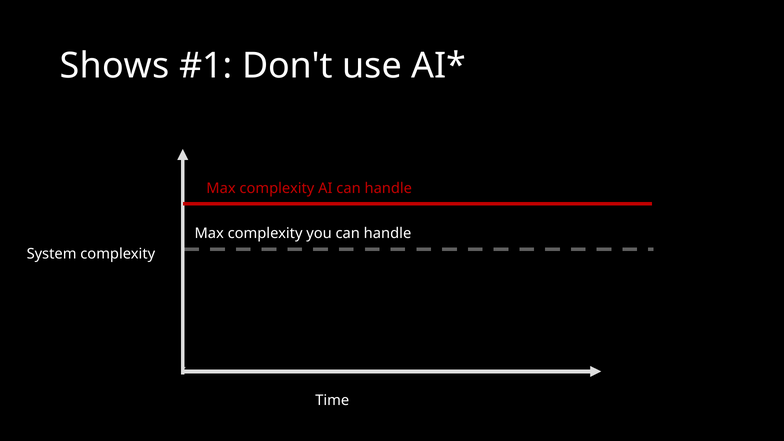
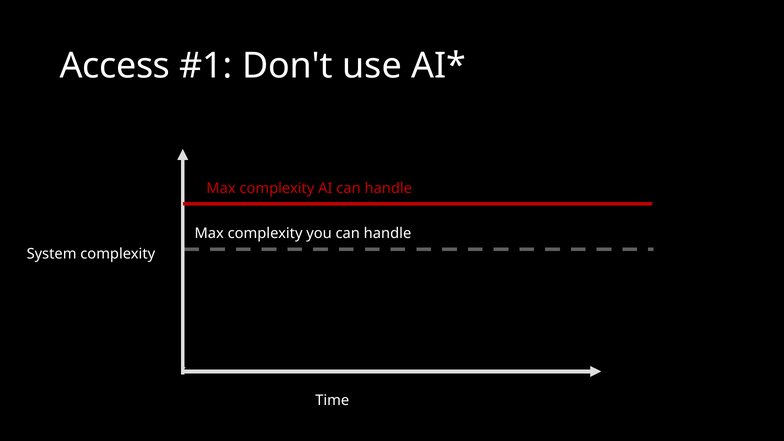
Shows: Shows -> Access (115, 66)
